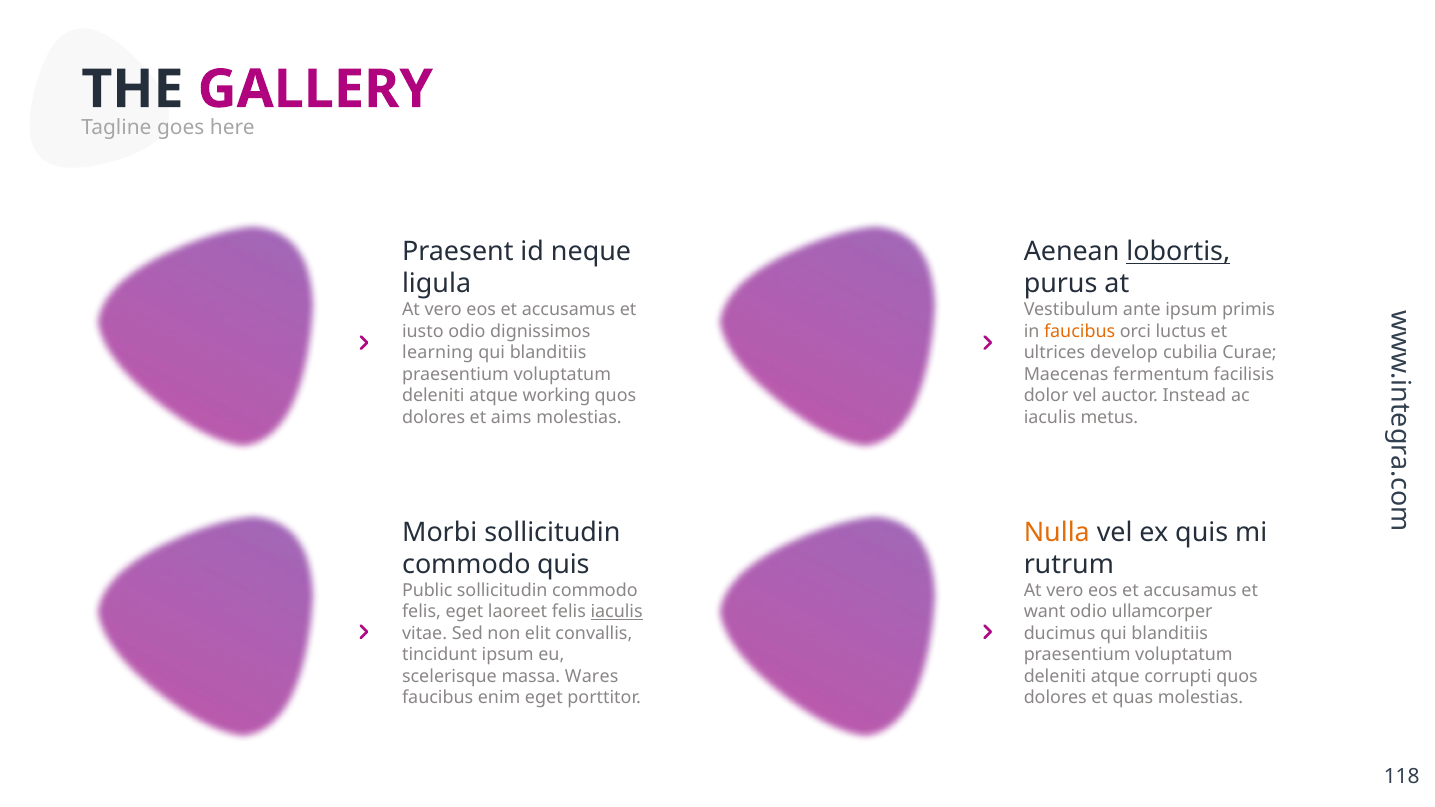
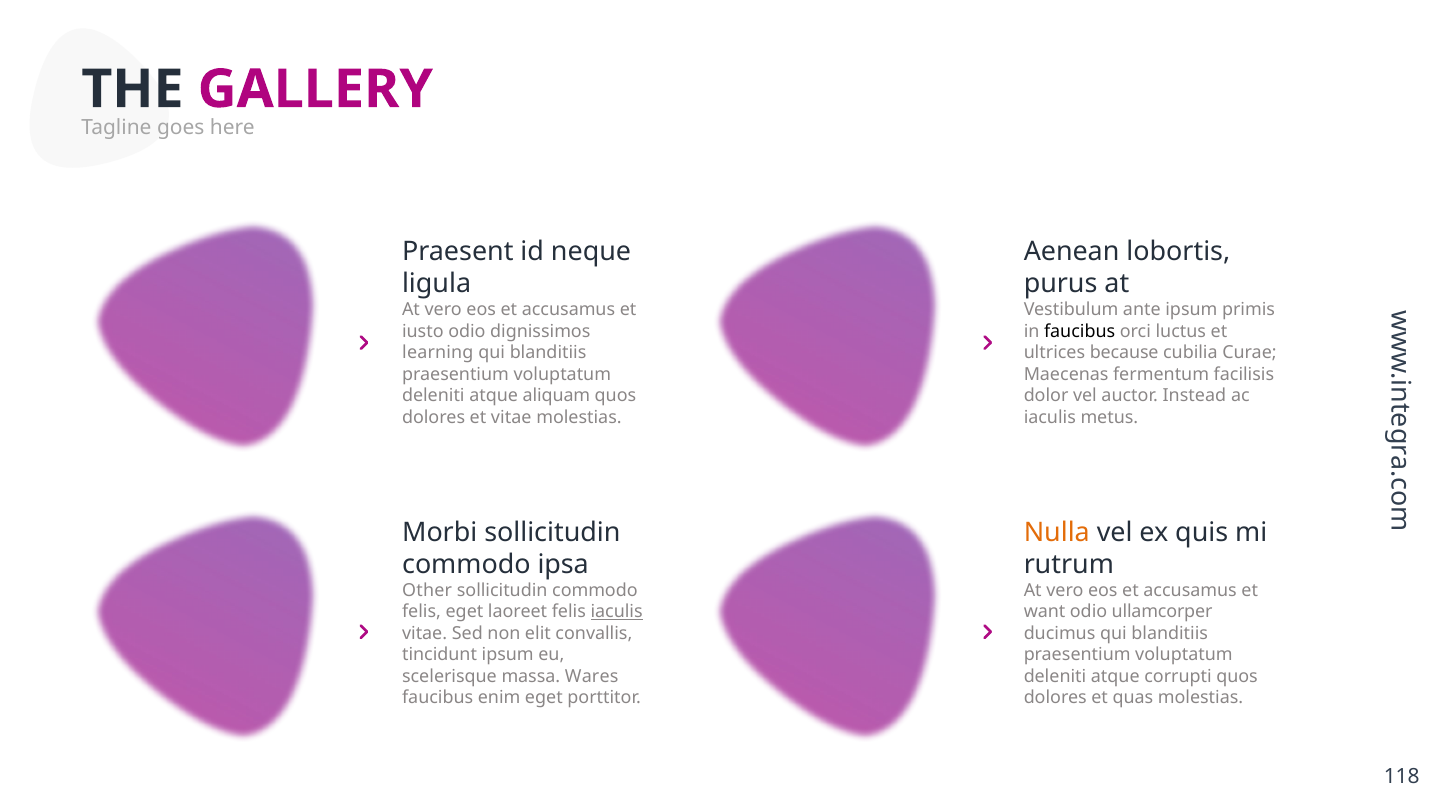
lobortis underline: present -> none (1178, 252)
faucibus colour: orange -> black (1080, 331)
develop: develop -> because (1124, 353)
working: working -> aliquam (556, 396)
et aims: aims -> vitae (511, 418)
commodo quis: quis -> ipsa (563, 565)
Public: Public -> Other (427, 591)
